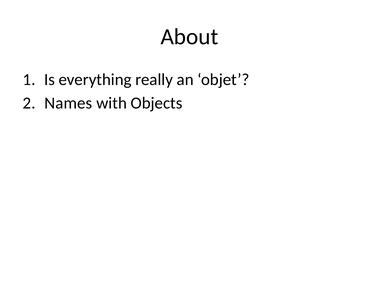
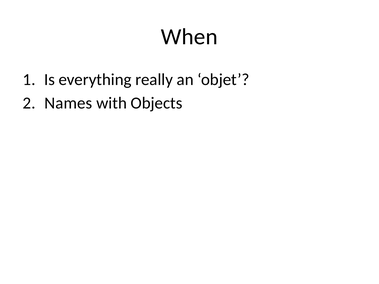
About: About -> When (189, 37)
